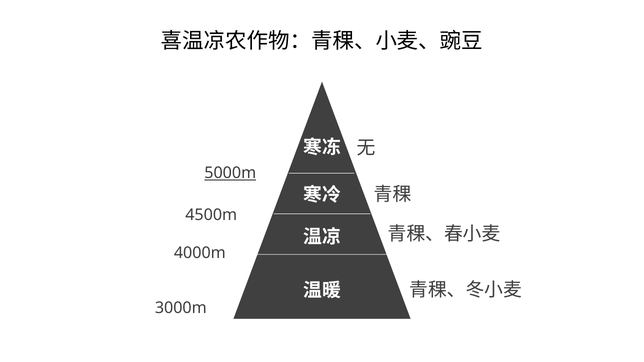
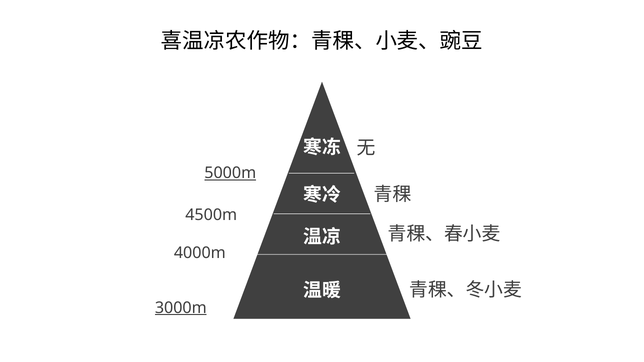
3000m underline: none -> present (181, 308)
